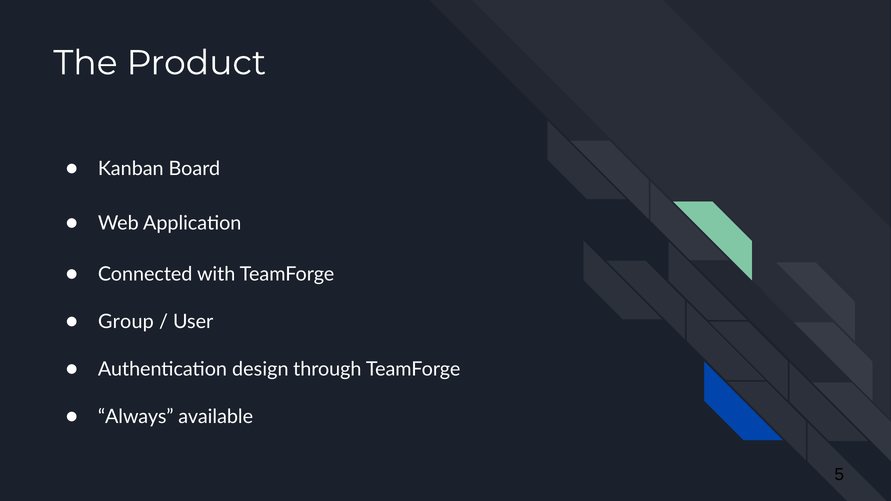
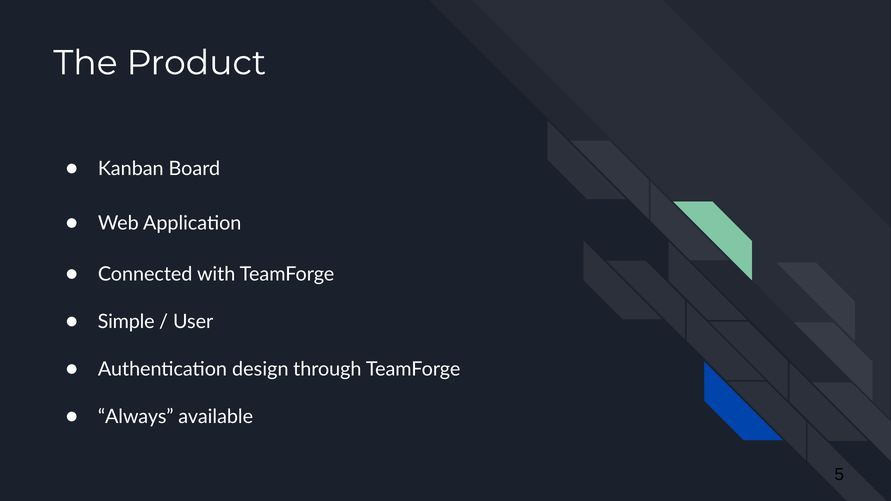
Group: Group -> Simple (126, 322)
